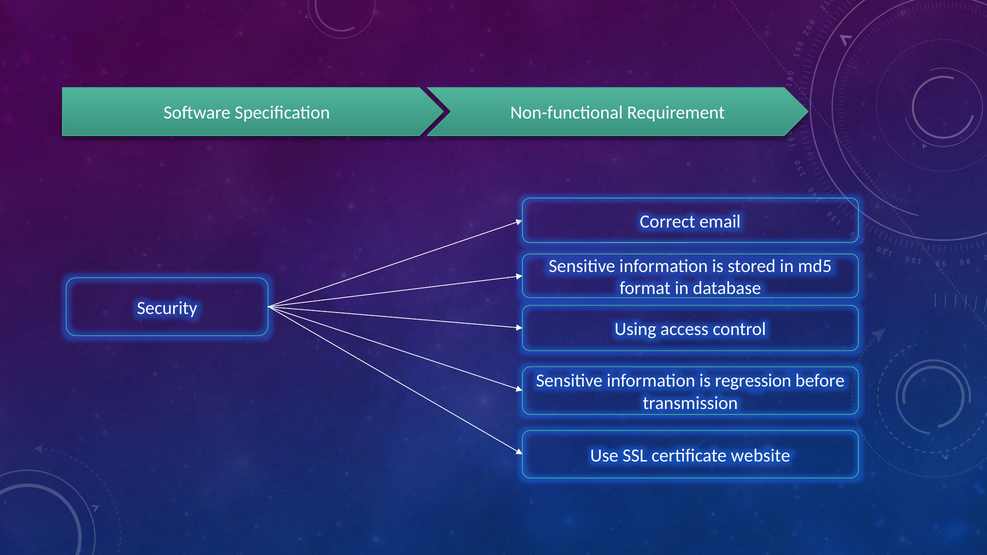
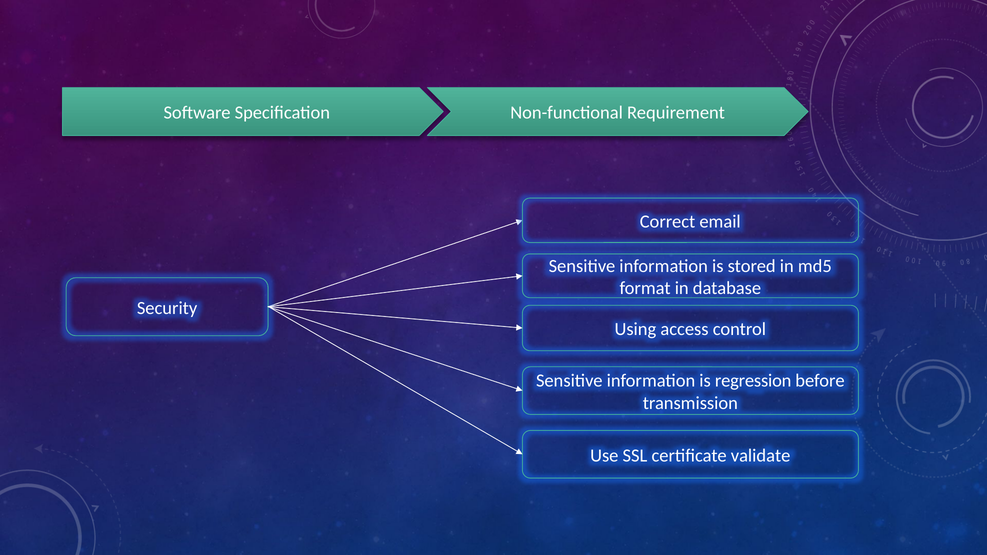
website: website -> validate (761, 456)
